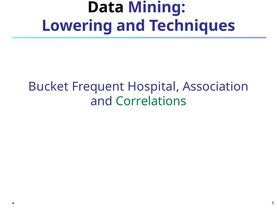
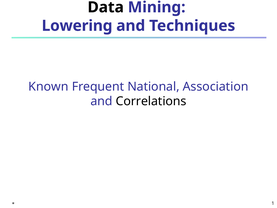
Bucket: Bucket -> Known (48, 86)
Hospital: Hospital -> National (153, 86)
Correlations colour: green -> black (151, 101)
